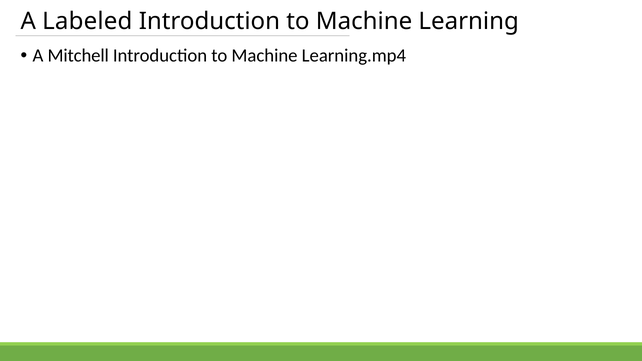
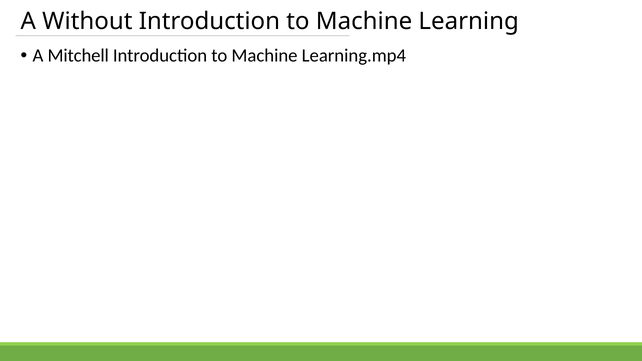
Labeled: Labeled -> Without (87, 21)
